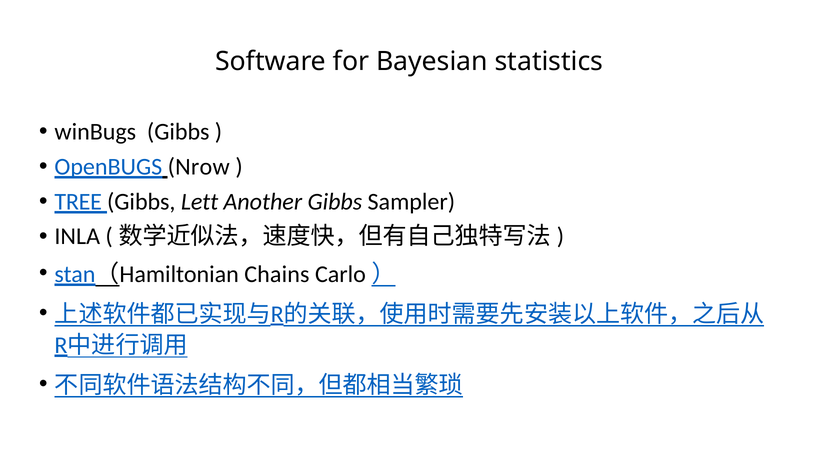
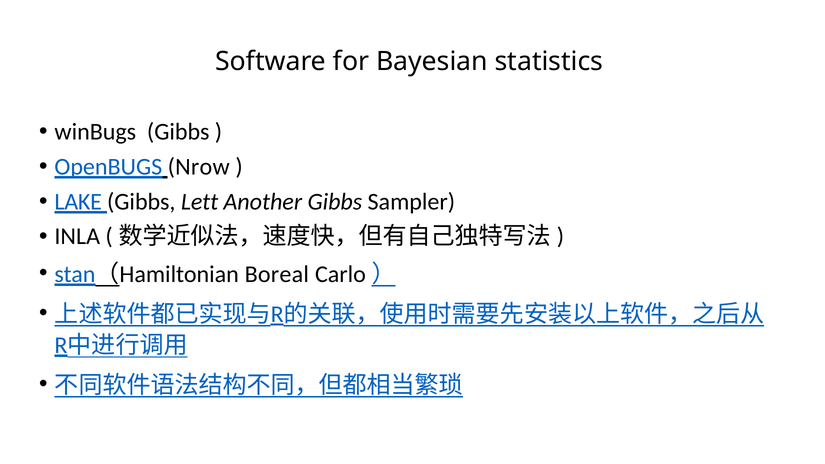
TREE: TREE -> LAKE (78, 202)
Chains: Chains -> Boreal (277, 274)
